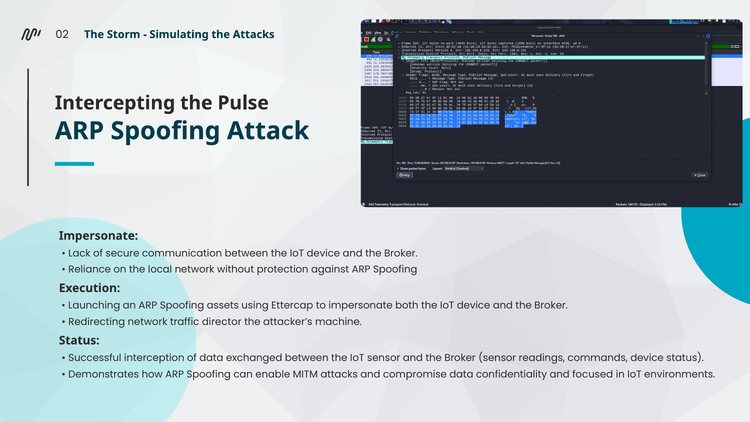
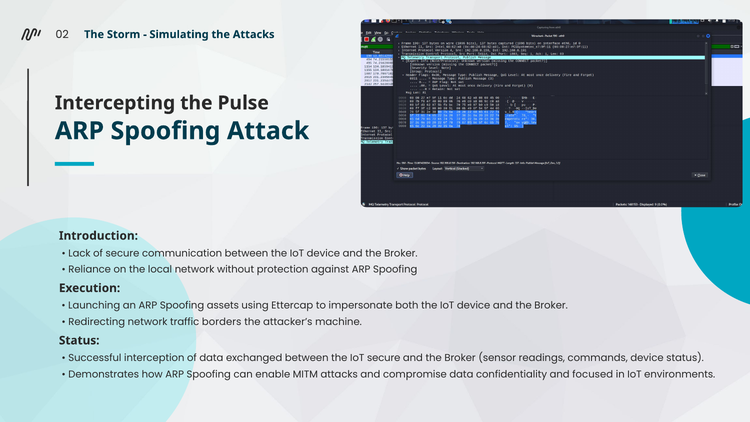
Impersonate: Impersonate -> Introduction (98, 236)
director: director -> borders (222, 322)
IoT sensor: sensor -> secure (384, 358)
